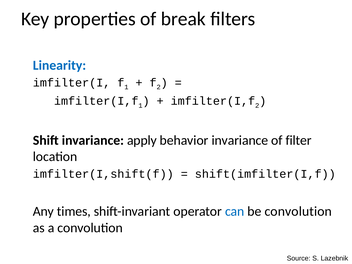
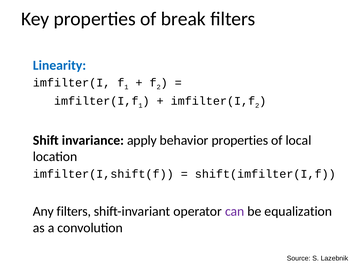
behavior invariance: invariance -> properties (240, 140)
filter: filter -> local (298, 140)
Any times: times -> filters (74, 211)
can colour: blue -> purple (235, 211)
be convolution: convolution -> equalization (298, 211)
